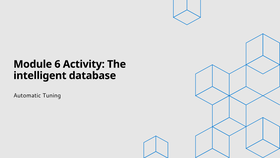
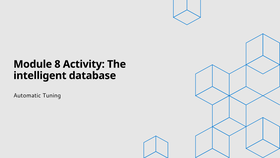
6: 6 -> 8 (57, 64)
